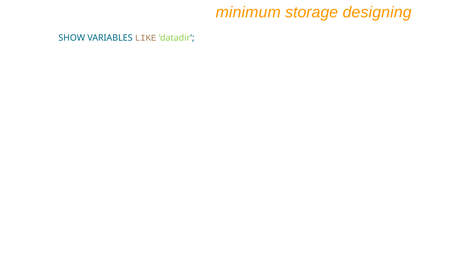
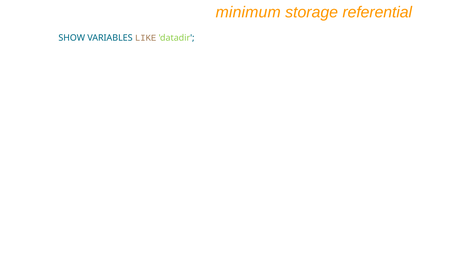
designing: designing -> referential (377, 12)
